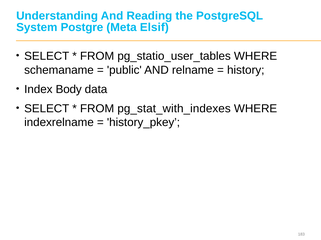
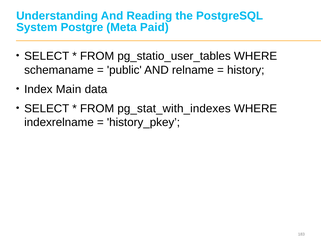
Elsif: Elsif -> Paid (154, 27)
Body: Body -> Main (69, 89)
